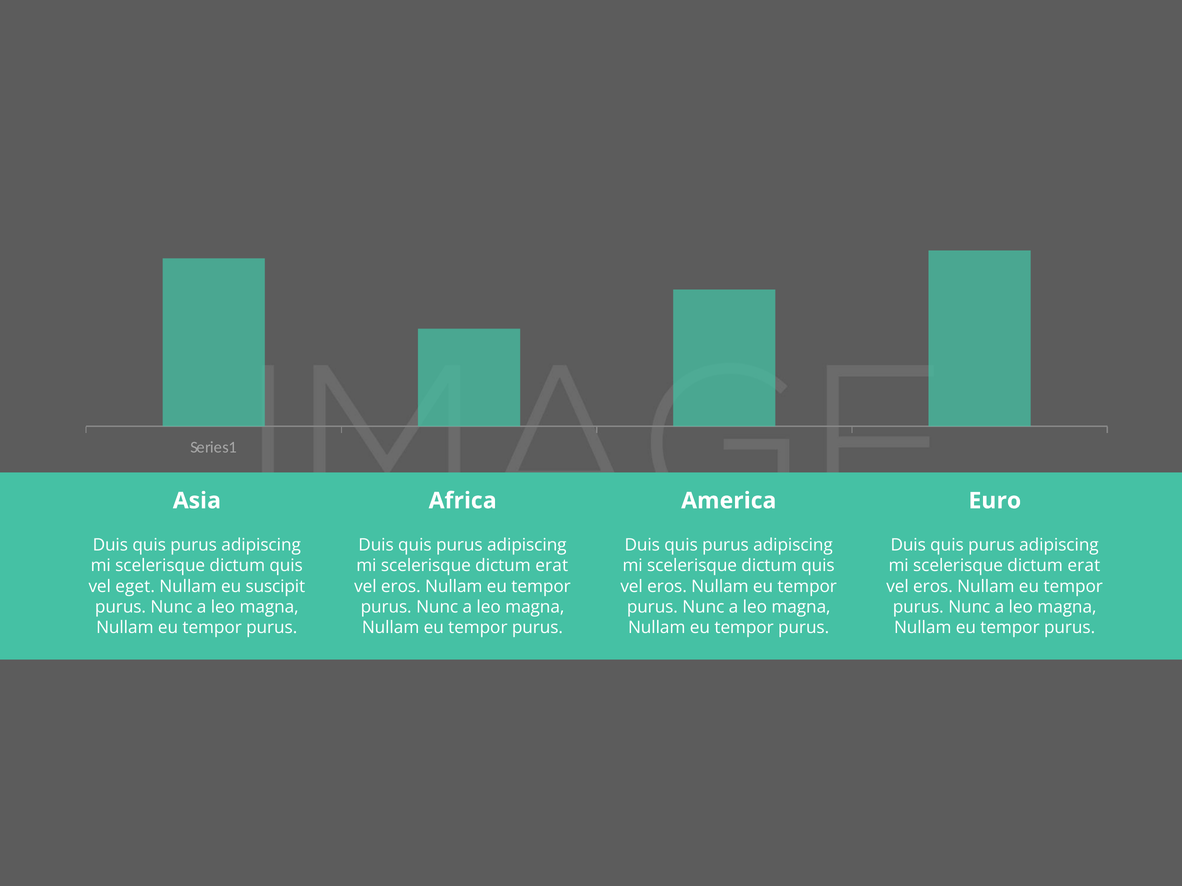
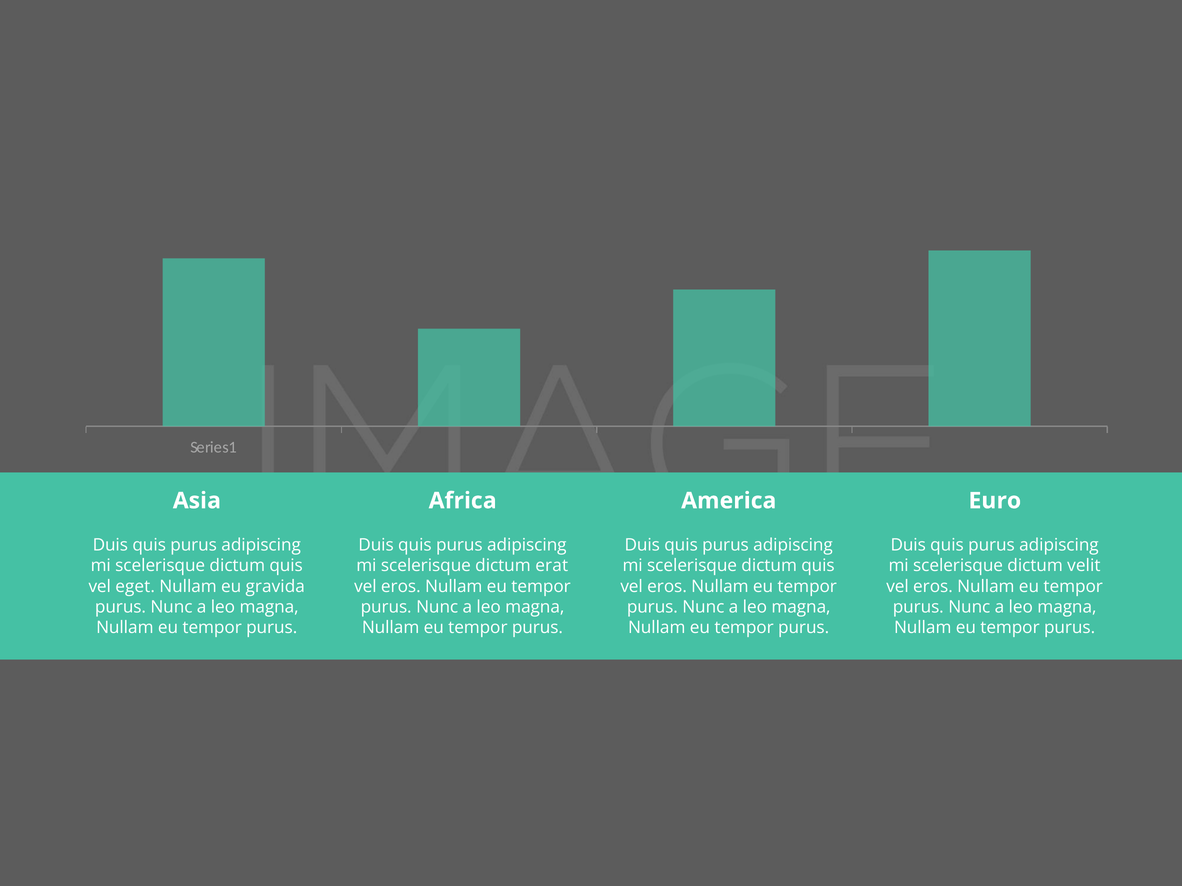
erat: erat -> velit (1084, 566)
suscipit: suscipit -> gravida (275, 587)
